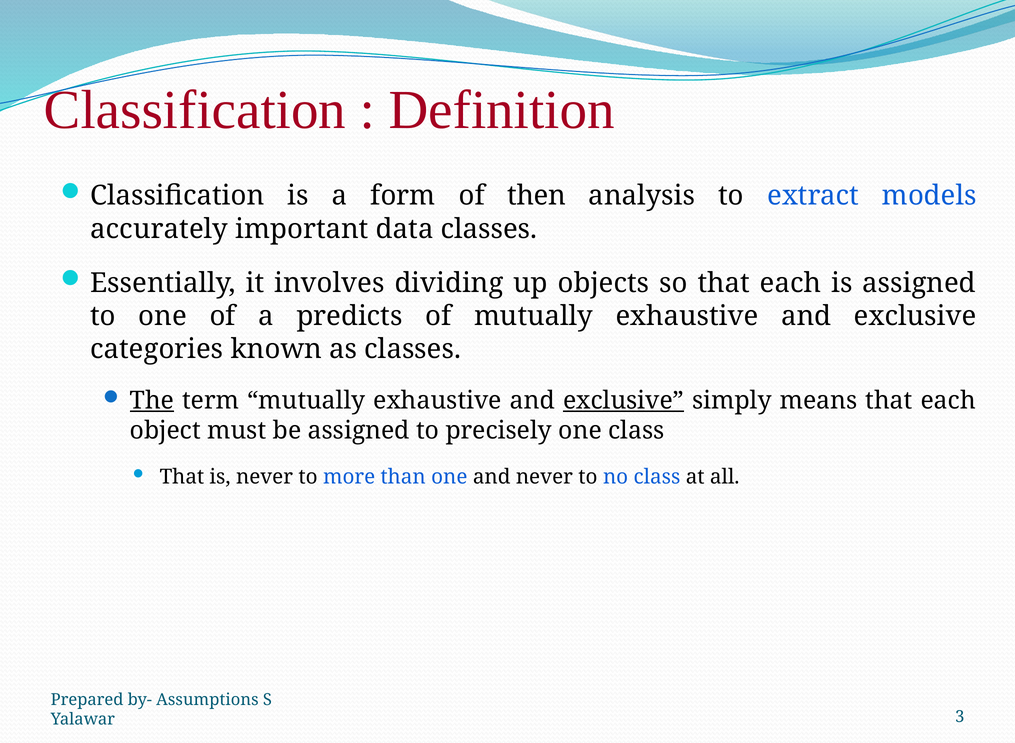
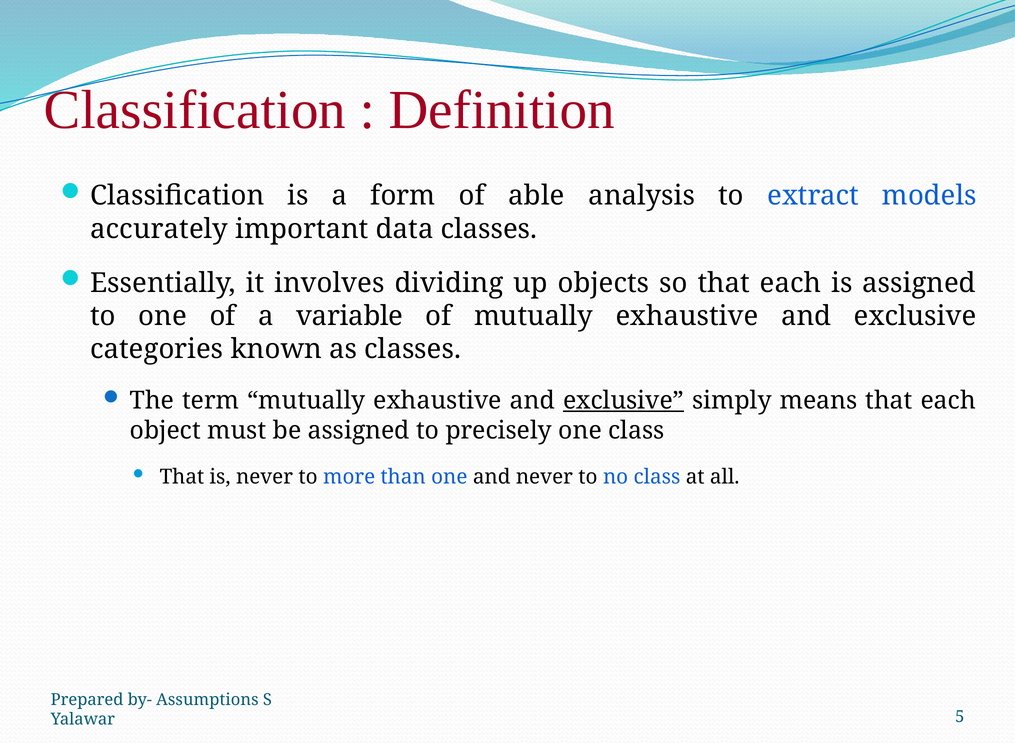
then: then -> able (536, 196)
predicts: predicts -> variable (350, 316)
The underline: present -> none (152, 401)
3: 3 -> 5 (960, 717)
